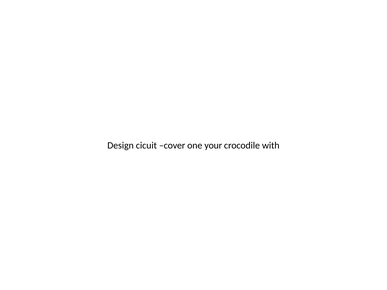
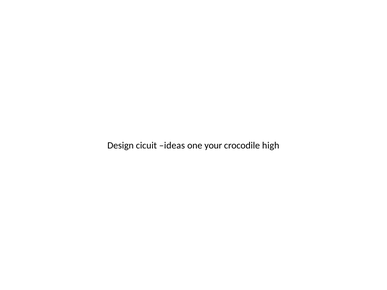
cover: cover -> ideas (172, 146)
with: with -> high (271, 146)
